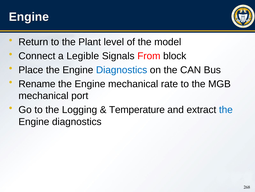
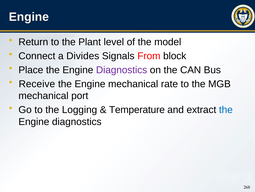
Legible: Legible -> Divides (83, 56)
Diagnostics colour: blue -> purple (122, 70)
Rename: Rename -> Receive (37, 84)
